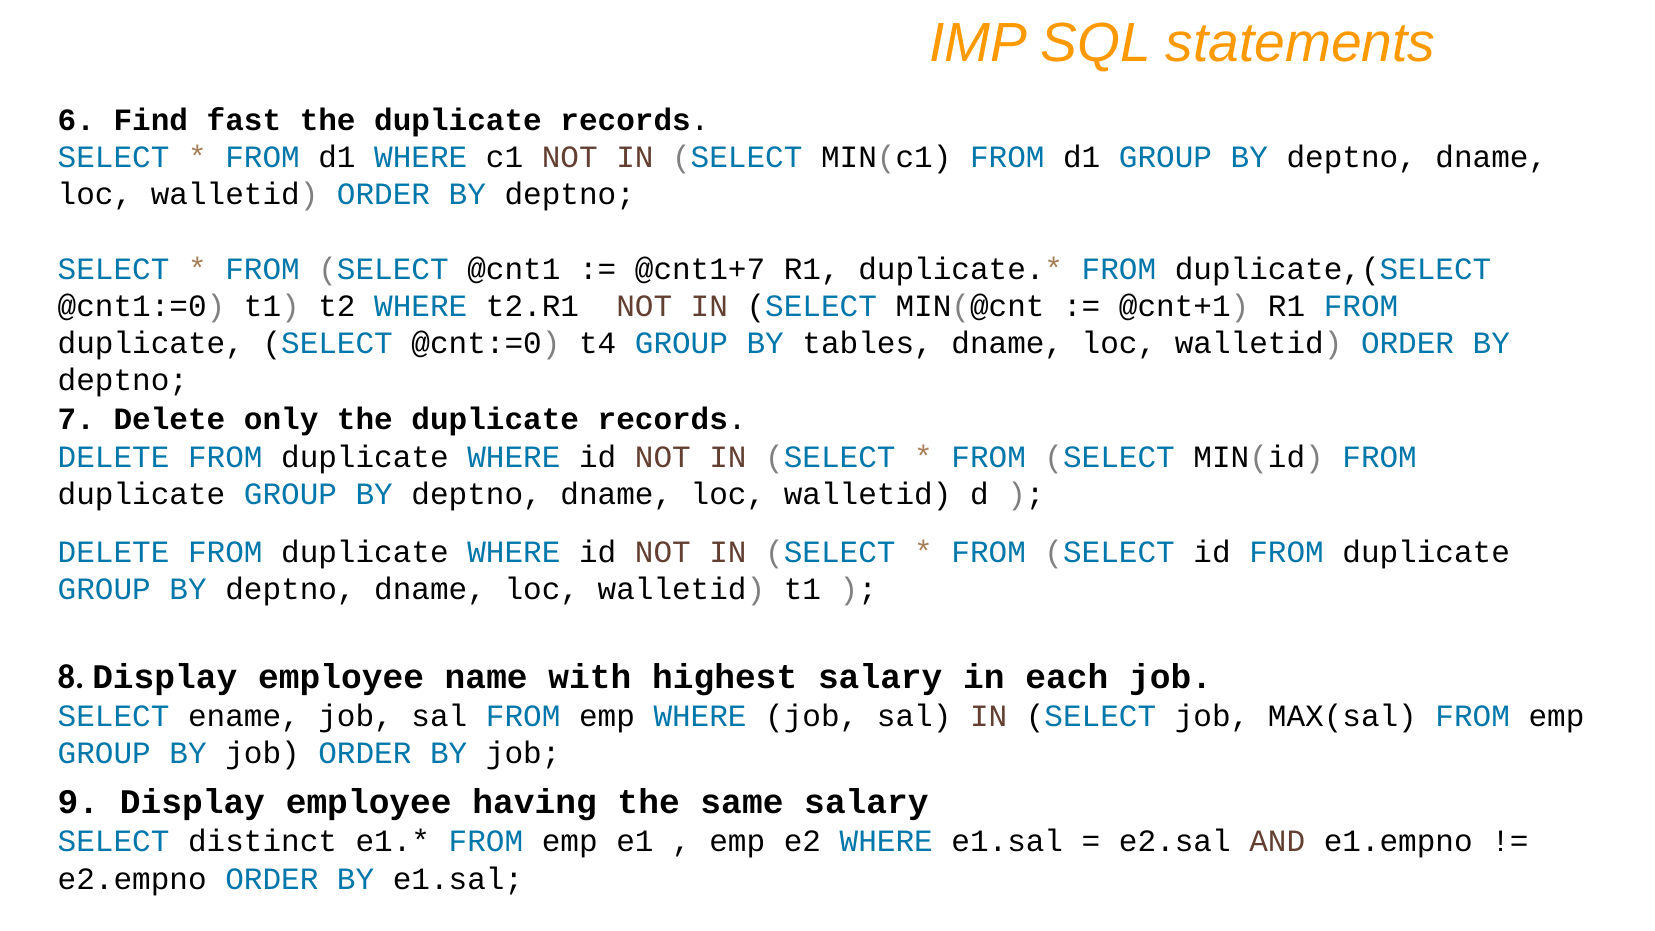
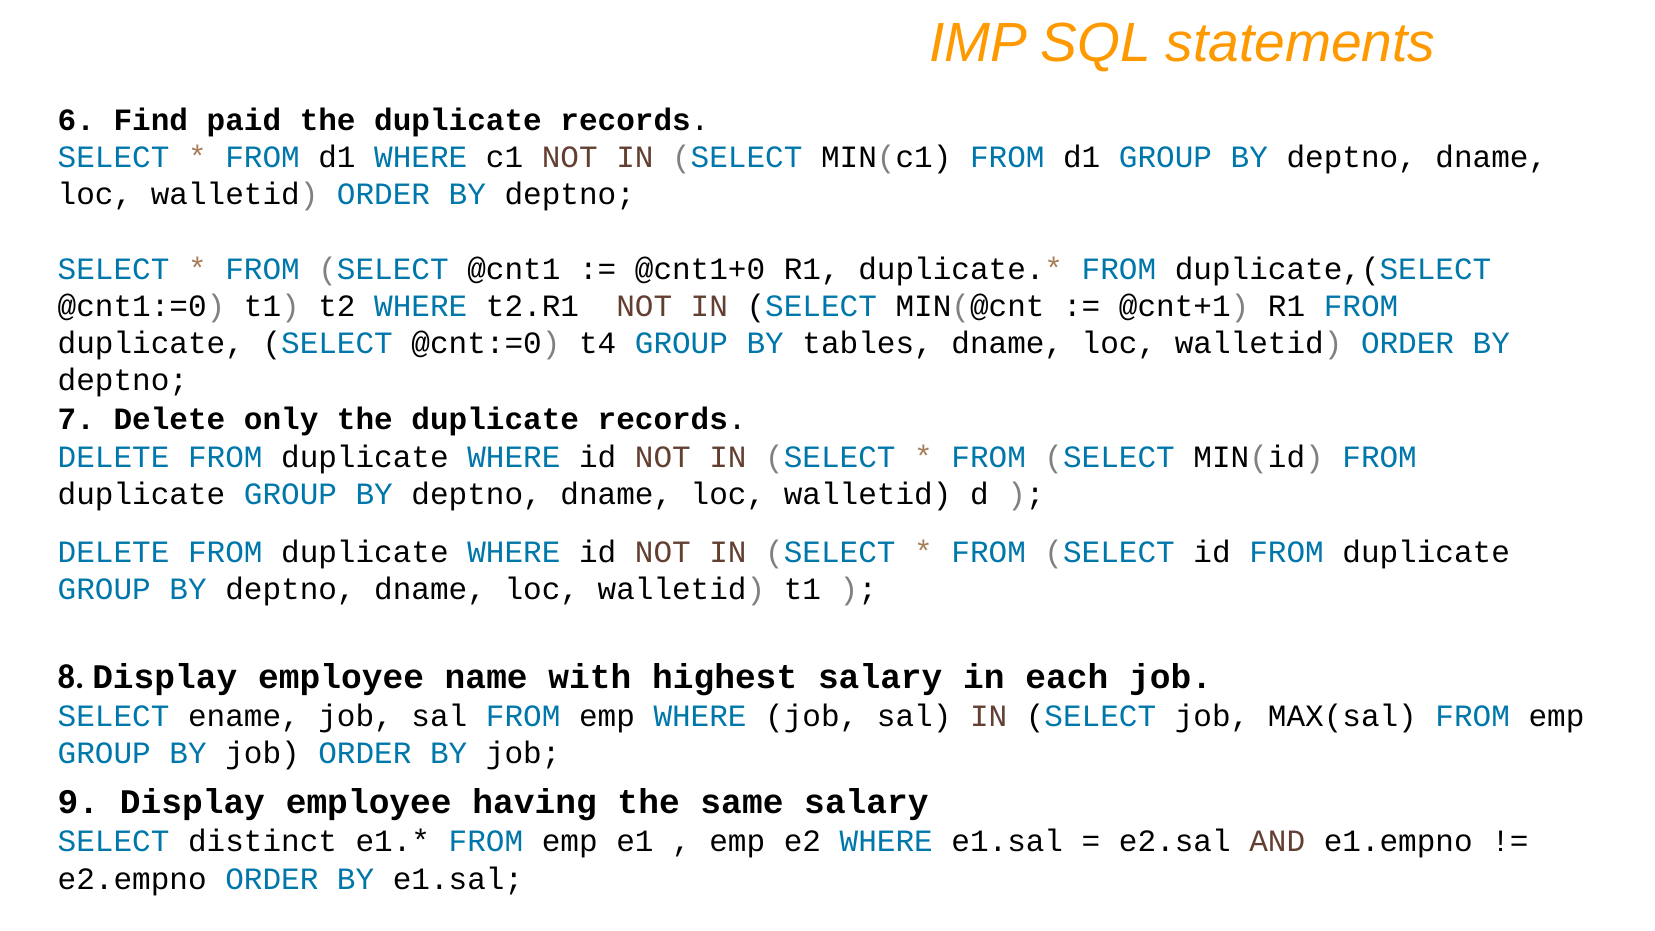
fast: fast -> paid (244, 120)
@cnt1+7: @cnt1+7 -> @cnt1+0 (700, 269)
